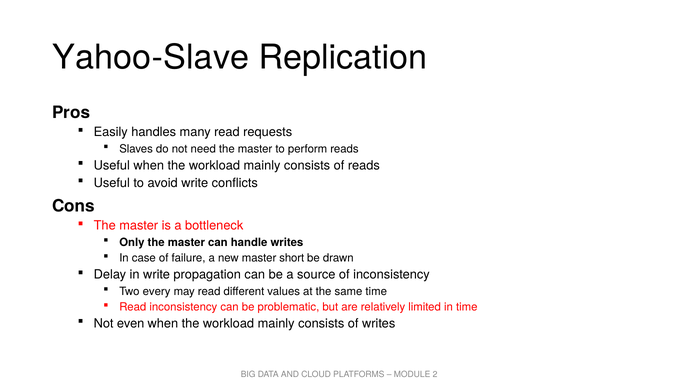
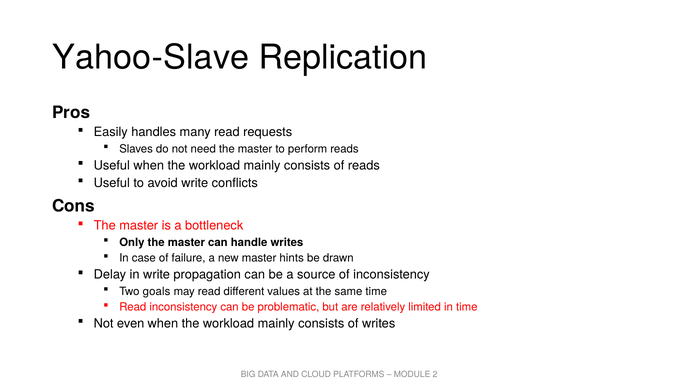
short: short -> hints (292, 258)
every: every -> goals (157, 291)
